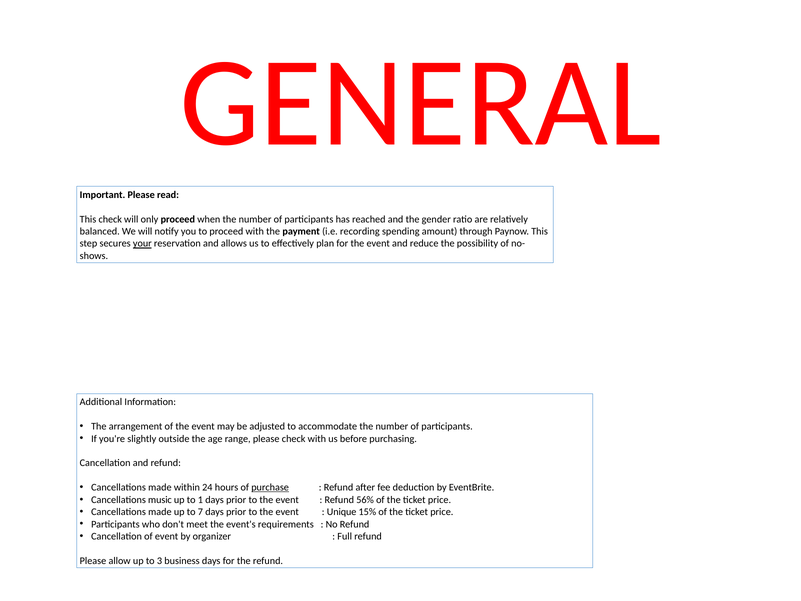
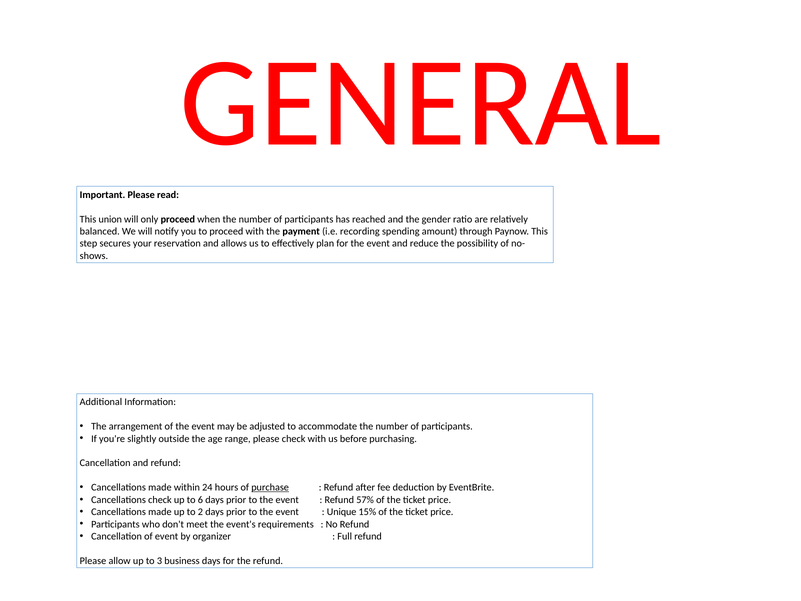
This check: check -> union (110, 219)
your underline: present -> none (142, 244)
Cancellations music: music -> check (160, 500)
1: 1 -> 6 (200, 500)
56%: 56% -> 57% (365, 500)
7: 7 -> 2 (200, 512)
